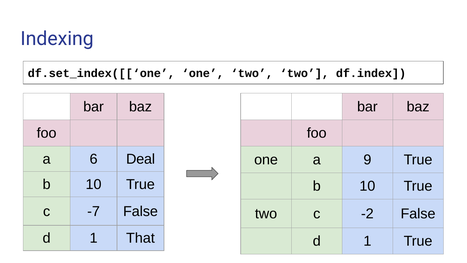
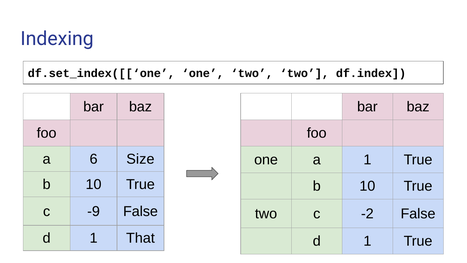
Deal: Deal -> Size (140, 159)
a 9: 9 -> 1 (367, 160)
-7: -7 -> -9 (94, 211)
